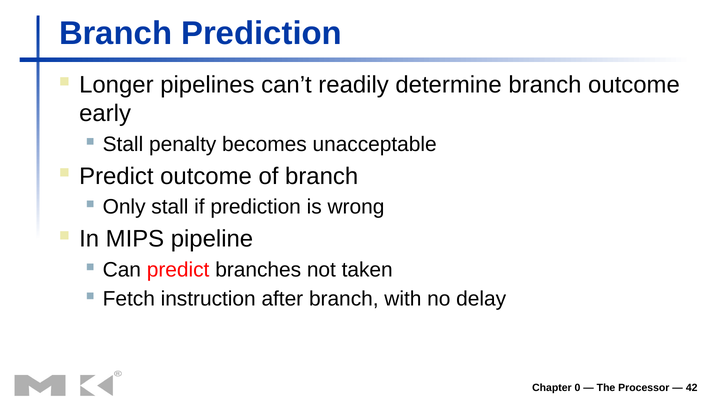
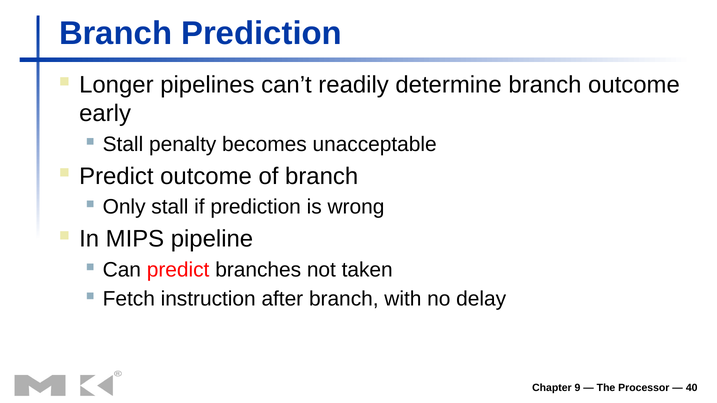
0: 0 -> 9 (577, 388)
42: 42 -> 40 (692, 388)
